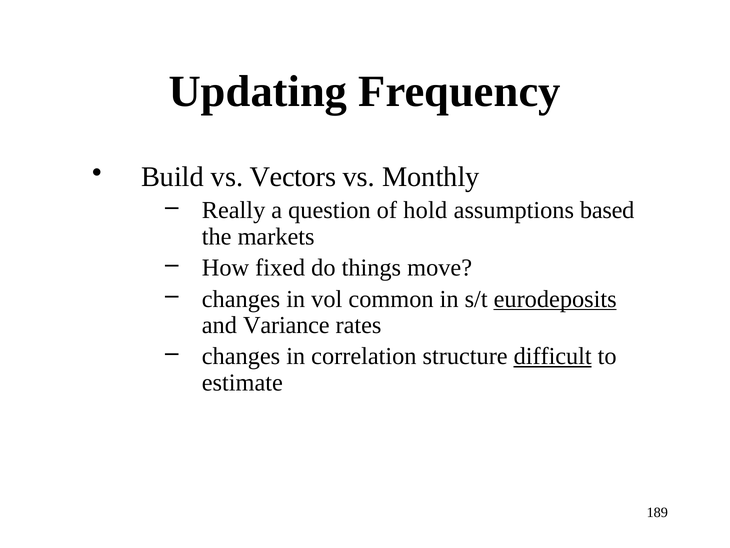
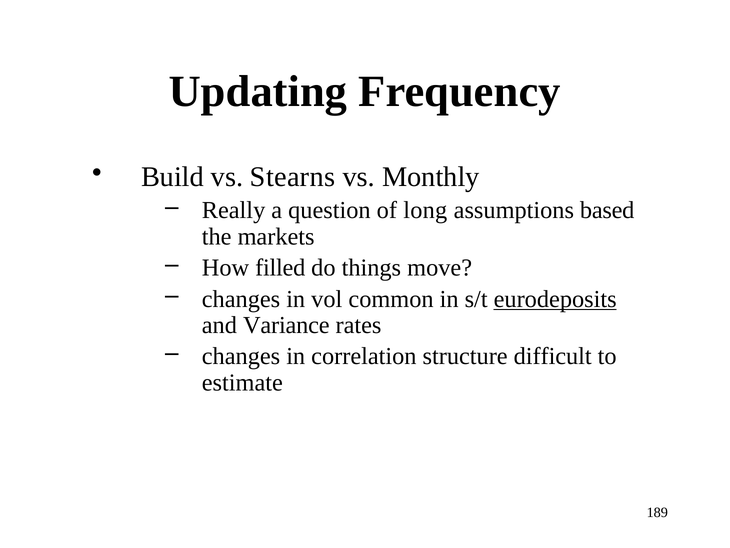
Vectors: Vectors -> Stearns (293, 177)
hold: hold -> long (425, 210)
fixed: fixed -> filled (280, 268)
difficult underline: present -> none (553, 356)
